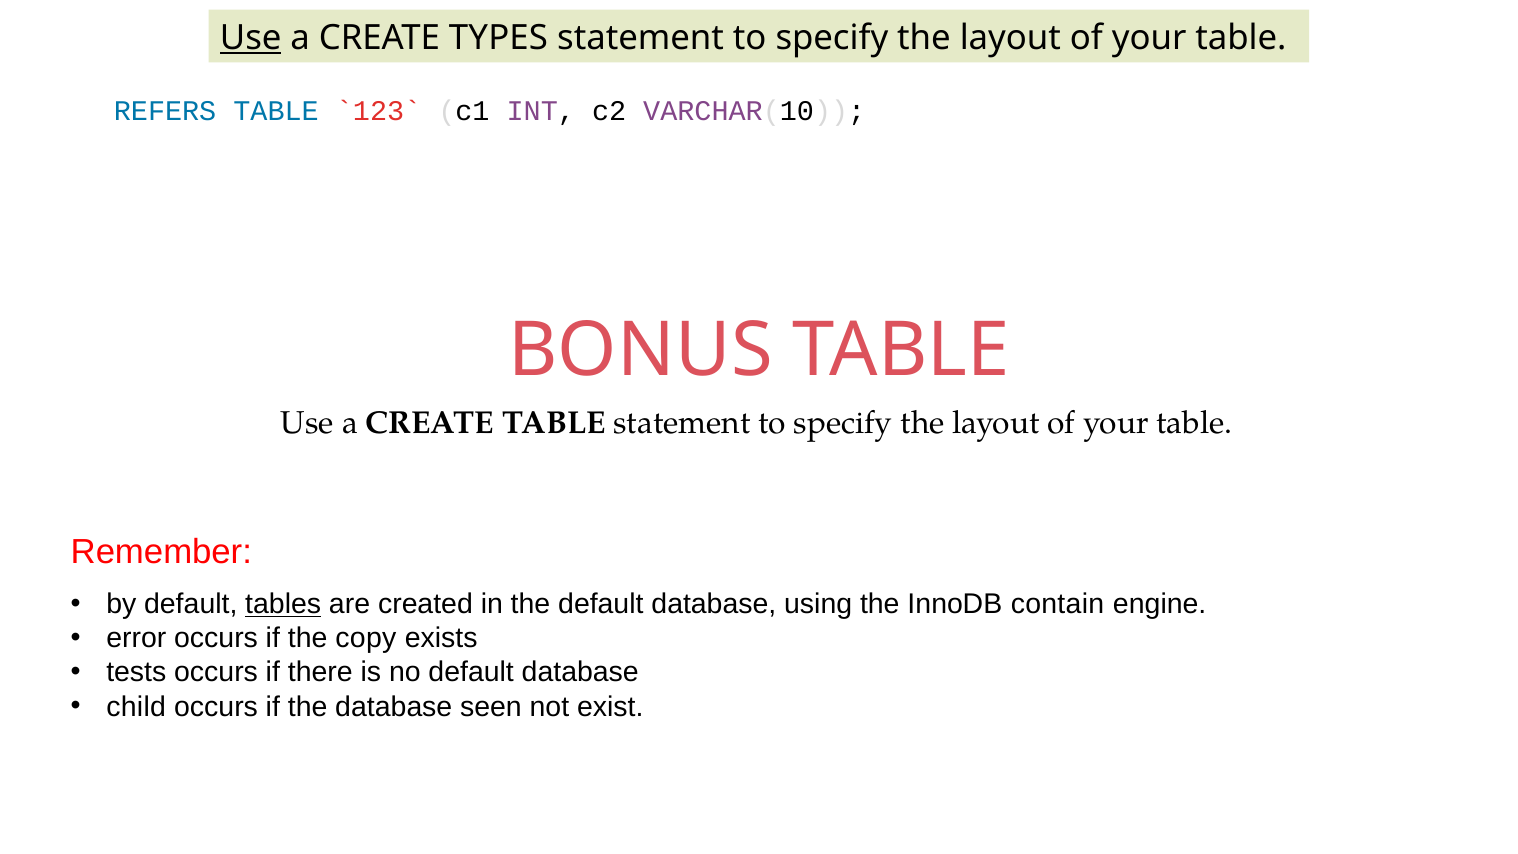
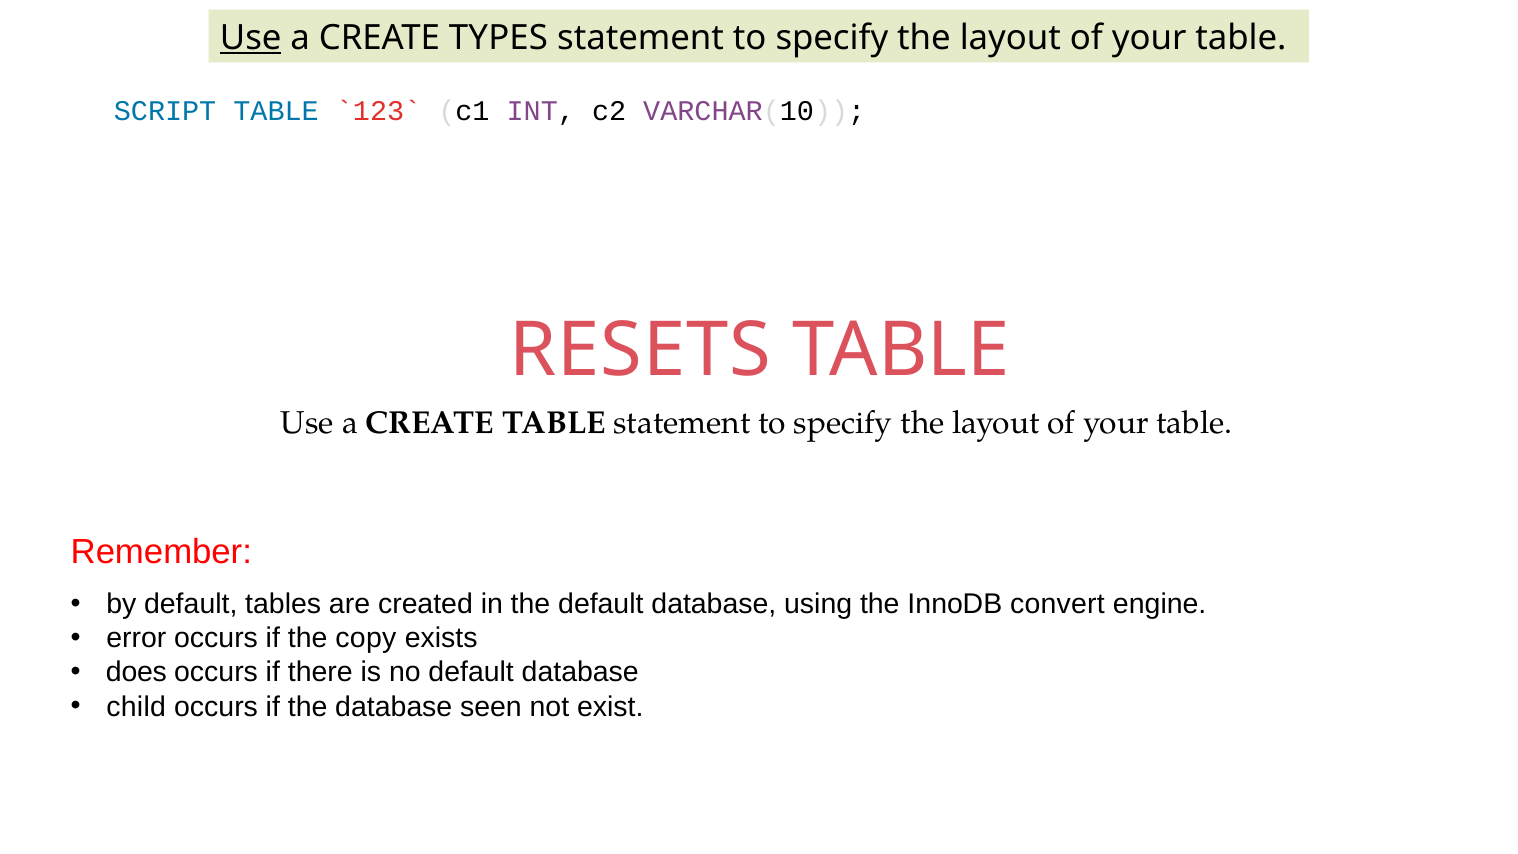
REFERS: REFERS -> SCRIPT (165, 111)
BONUS: BONUS -> RESETS (640, 351)
tables underline: present -> none (283, 604)
contain: contain -> convert (1058, 604)
tests: tests -> does (136, 672)
